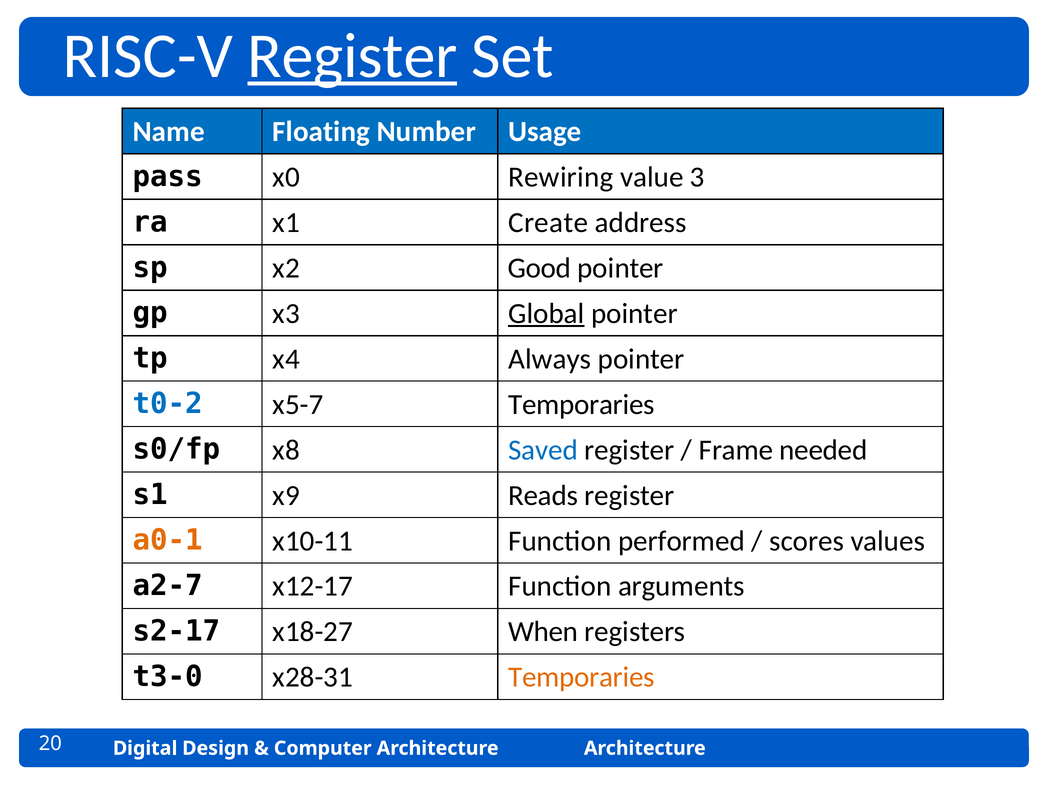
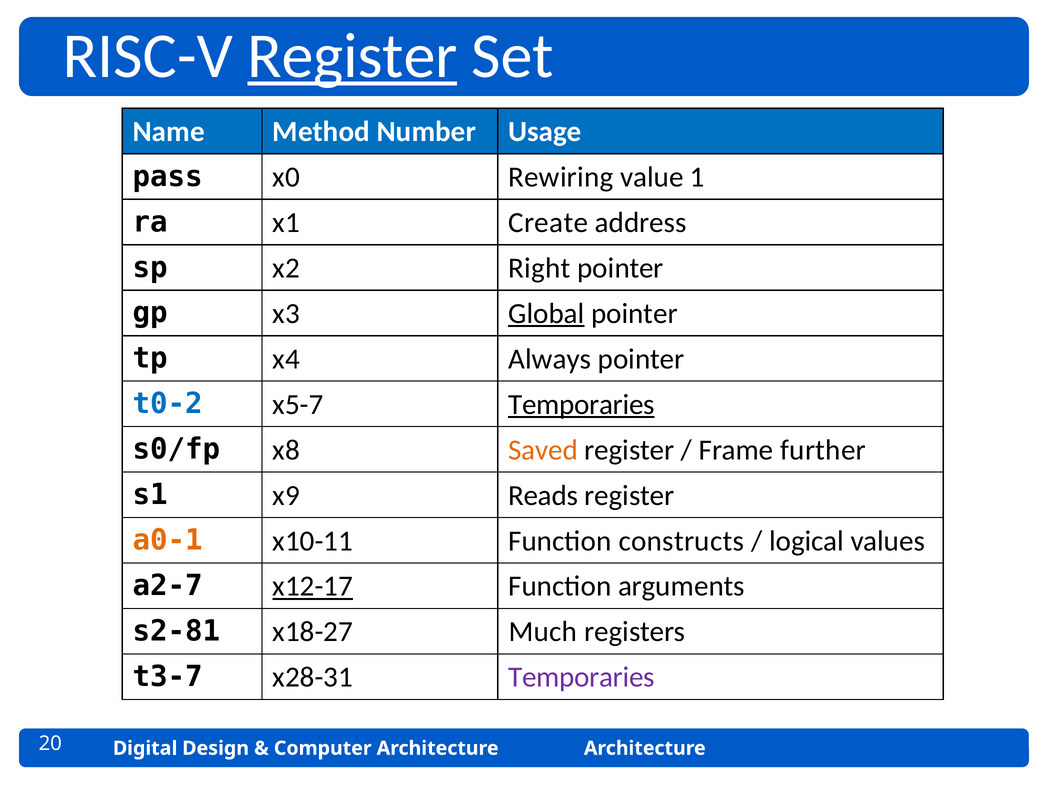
Floating: Floating -> Method (321, 132)
3: 3 -> 1 (697, 177)
Good: Good -> Right (539, 268)
Temporaries underline: none -> present (582, 405)
Saved colour: blue -> orange (543, 450)
needed: needed -> further (823, 450)
performed: performed -> constructs (681, 541)
scores: scores -> logical (807, 541)
x12-17 underline: none -> present (313, 586)
s2-17: s2-17 -> s2-81 (177, 631)
When: When -> Much (543, 632)
t3-0: t3-0 -> t3-7 (168, 677)
Temporaries colour: orange -> purple (582, 677)
